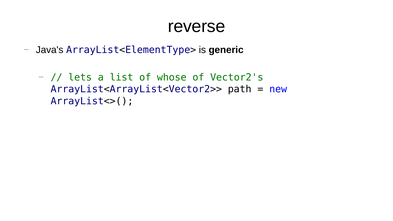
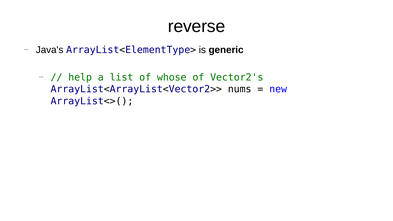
lets: lets -> help (80, 77)
path: path -> nums (240, 89)
